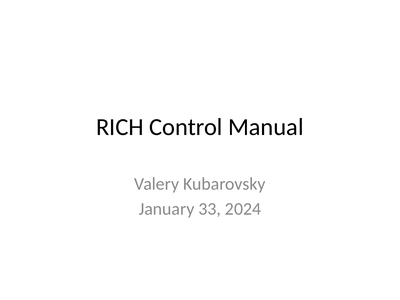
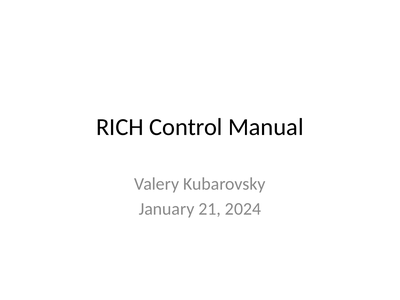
33: 33 -> 21 (210, 209)
